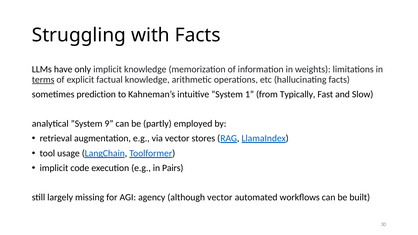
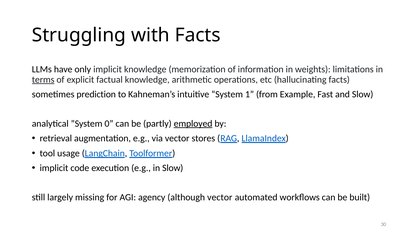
Typically: Typically -> Example (298, 94)
9: 9 -> 0 (109, 124)
employed underline: none -> present (193, 124)
in Pairs: Pairs -> Slow (173, 168)
